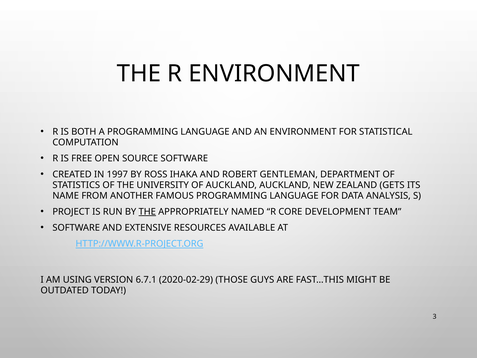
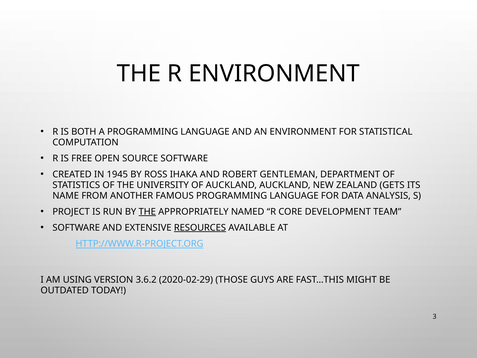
1997: 1997 -> 1945 (117, 174)
RESOURCES underline: none -> present (200, 228)
6.7.1: 6.7.1 -> 3.6.2 (146, 280)
